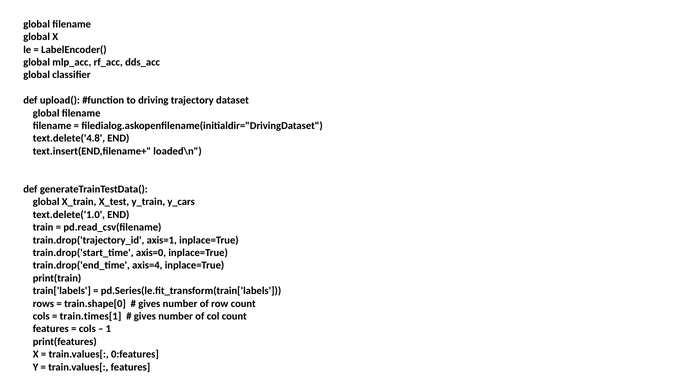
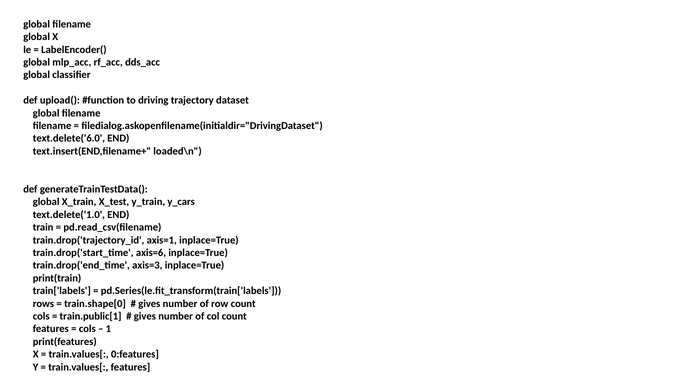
text.delete('4.8: text.delete('4.8 -> text.delete('6.0 (69, 138)
axis=0: axis=0 -> axis=6 (151, 253)
axis=4: axis=4 -> axis=3 (147, 265)
train.times[1: train.times[1 -> train.public[1 (91, 316)
